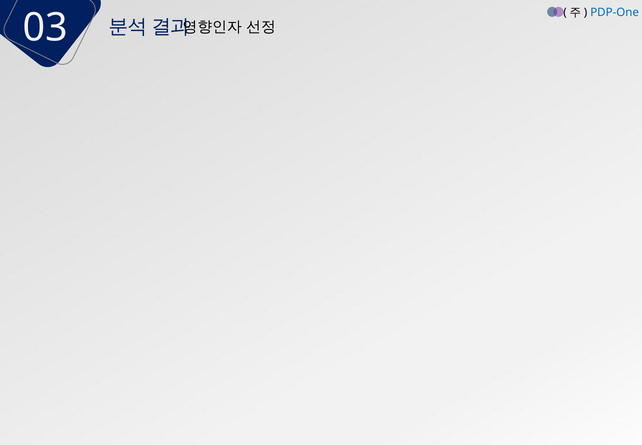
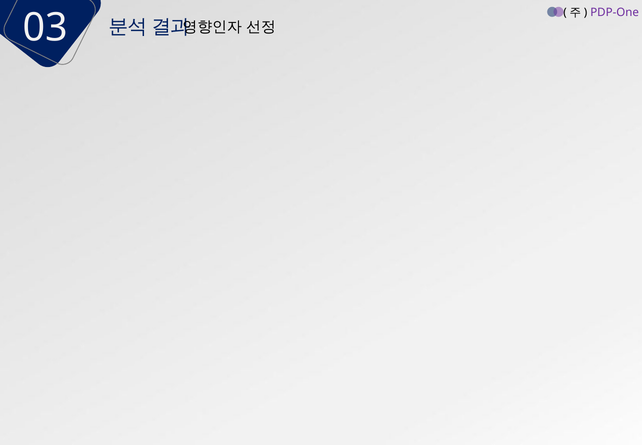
PDP-One colour: blue -> purple (615, 13)
